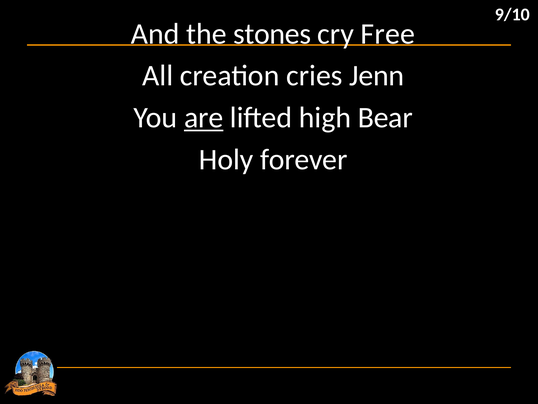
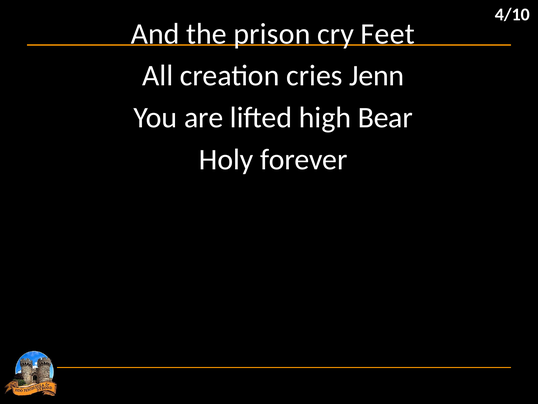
9/10: 9/10 -> 4/10 (512, 15)
stones: stones -> prison (272, 34)
Free: Free -> Feet (388, 34)
are underline: present -> none (204, 117)
